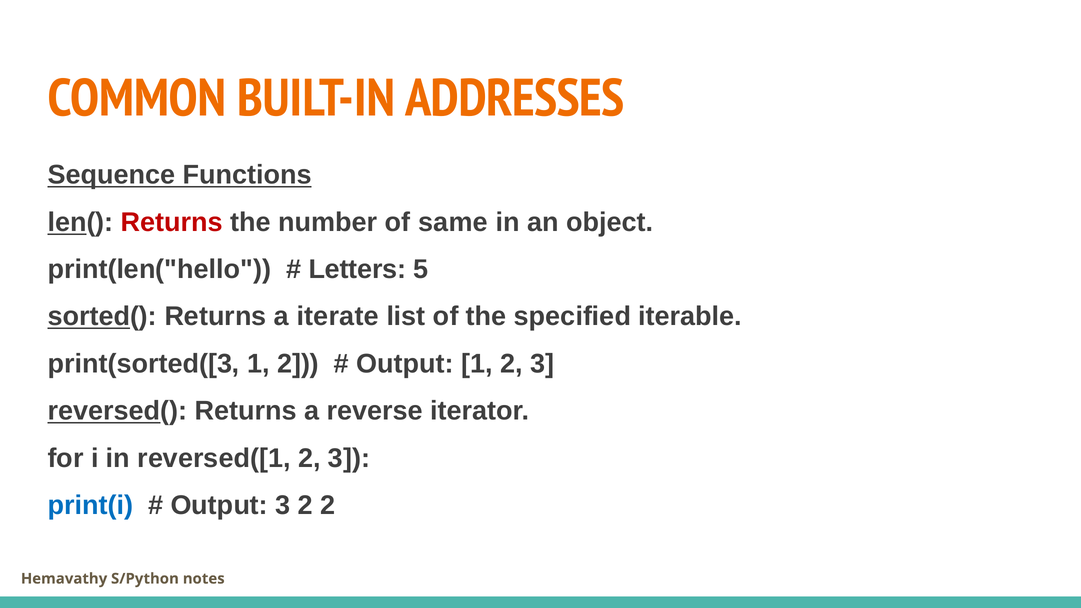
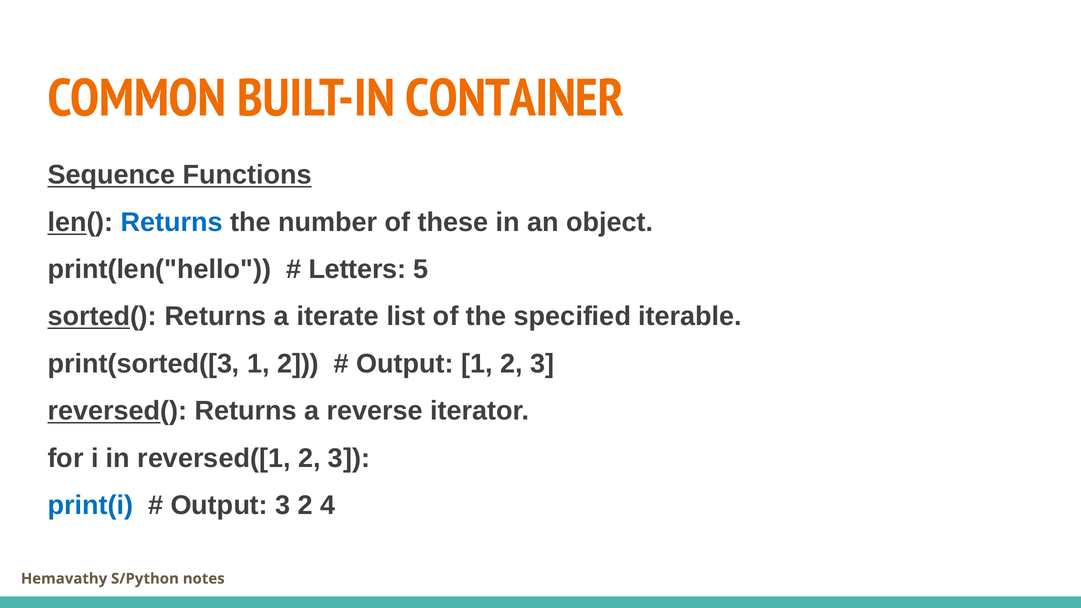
ADDRESSES: ADDRESSES -> CONTAINER (515, 99)
Returns colour: red -> blue (172, 222)
same: same -> these (453, 222)
2 2: 2 -> 4 (328, 505)
